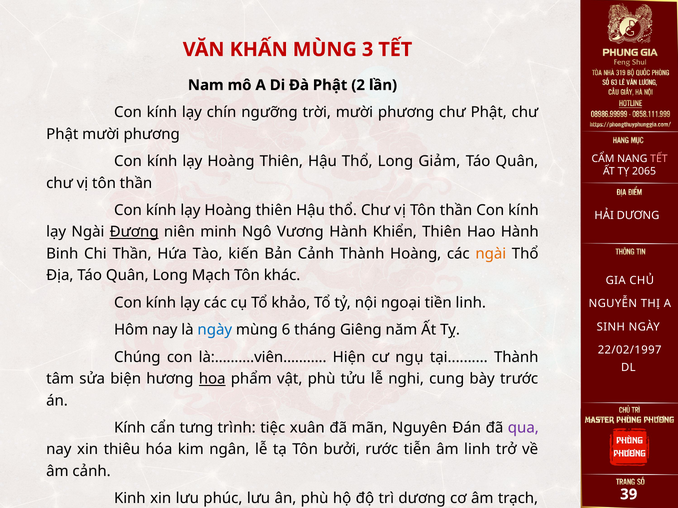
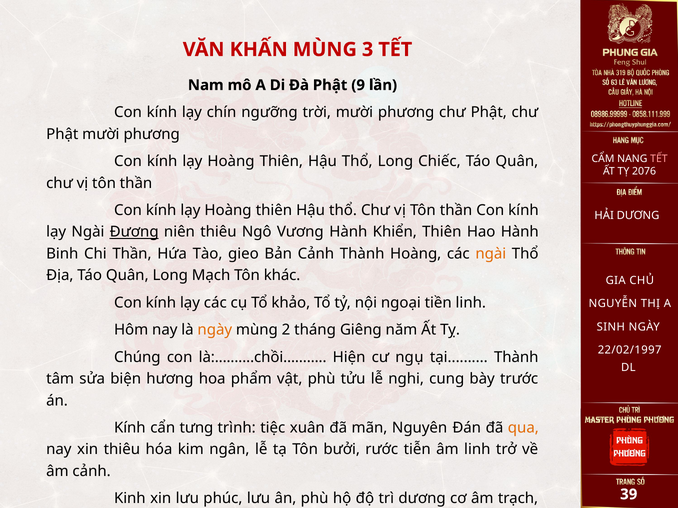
2: 2 -> 9 (358, 85)
Giảm: Giảm -> Chiếc (439, 162)
2065: 2065 -> 2076 (644, 172)
niên minh: minh -> thiêu (218, 232)
kiến: kiến -> gieo (243, 254)
ngày colour: blue -> orange (215, 330)
6: 6 -> 2 (286, 330)
là:..........viên………: là:..........viên……… -> là:..........chồi……… (263, 358)
hoa underline: present -> none (212, 379)
qua colour: purple -> orange (523, 428)
